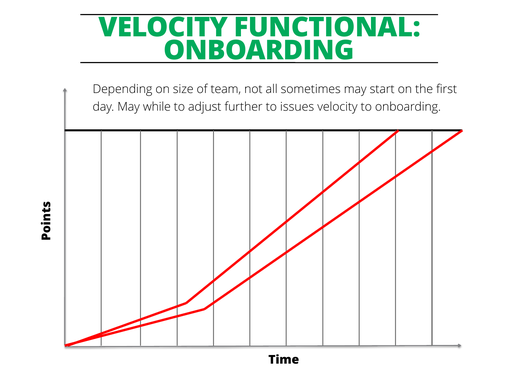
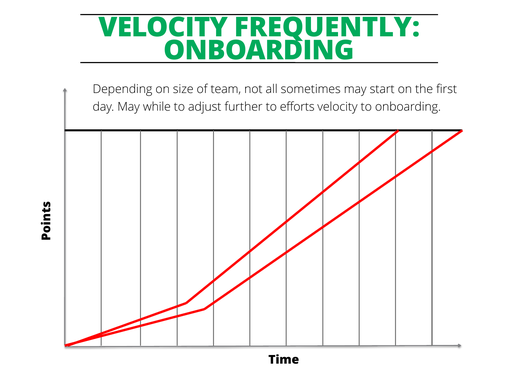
FUNCTIONAL: FUNCTIONAL -> FREQUENTLY (327, 28)
issues: issues -> efforts (297, 107)
